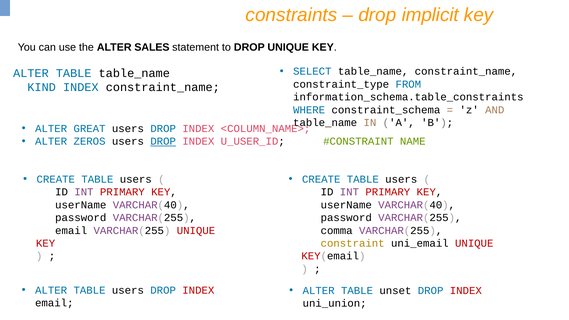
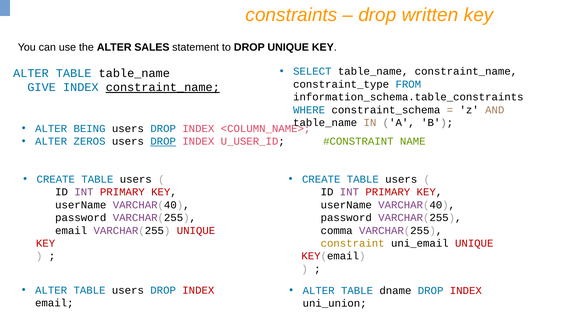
implicit: implicit -> written (430, 15)
KIND: KIND -> GIVE (42, 87)
constraint_name underline: none -> present (163, 87)
GREAT: GREAT -> BEING (90, 129)
unset: unset -> dname (395, 291)
